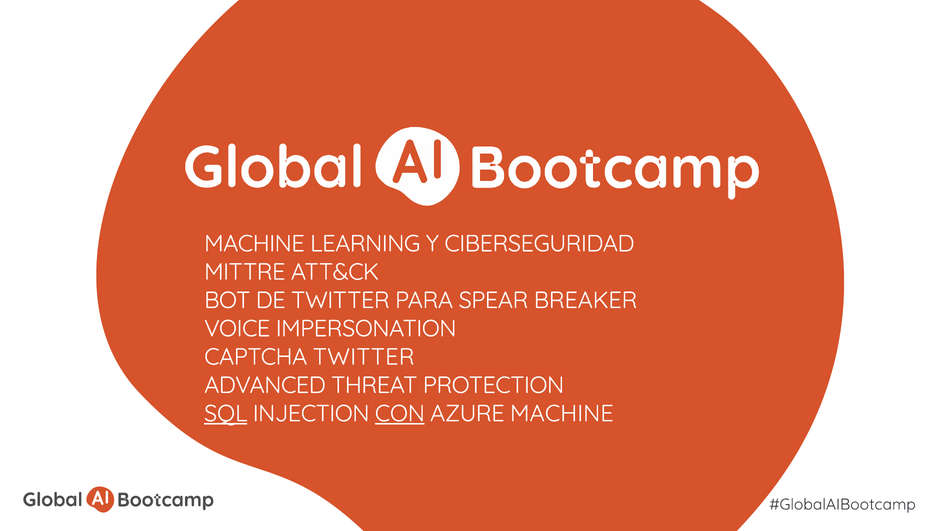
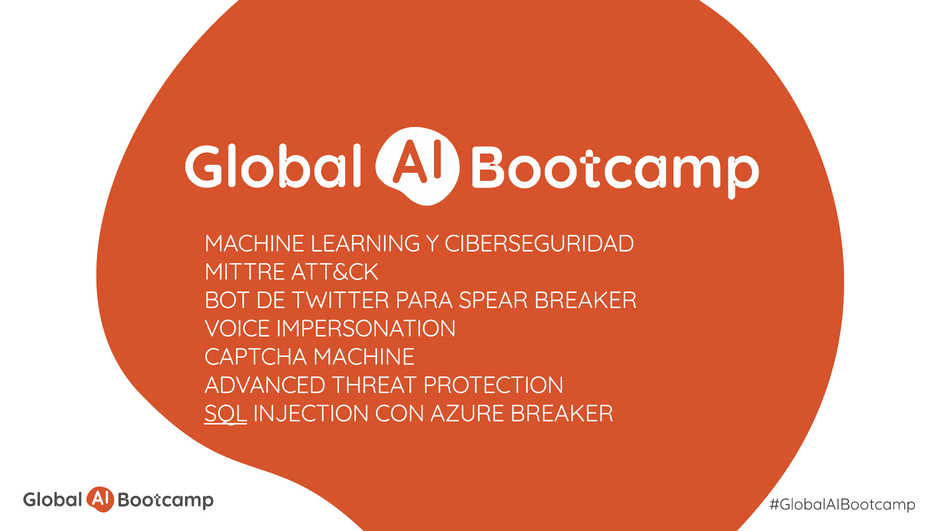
CAPTCHA TWITTER: TWITTER -> MACHINE (364, 357)
CON underline: present -> none (400, 414)
AZURE MACHINE: MACHINE -> BREAKER (562, 414)
